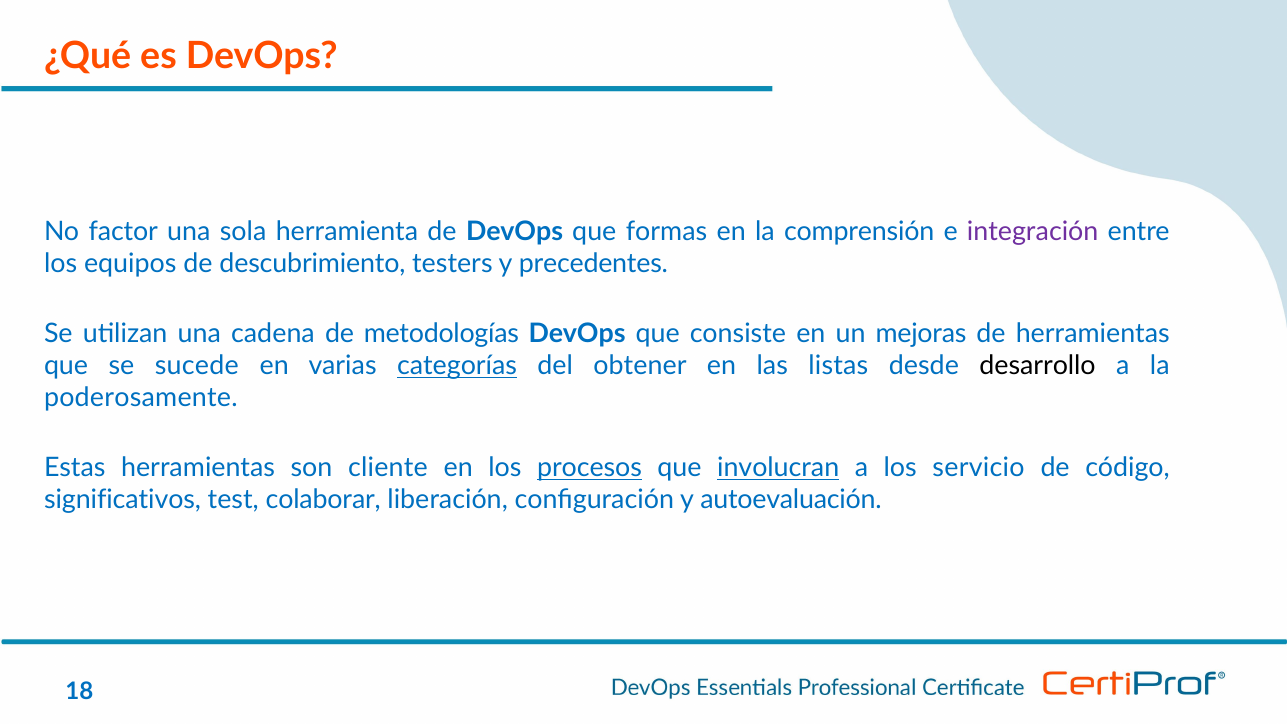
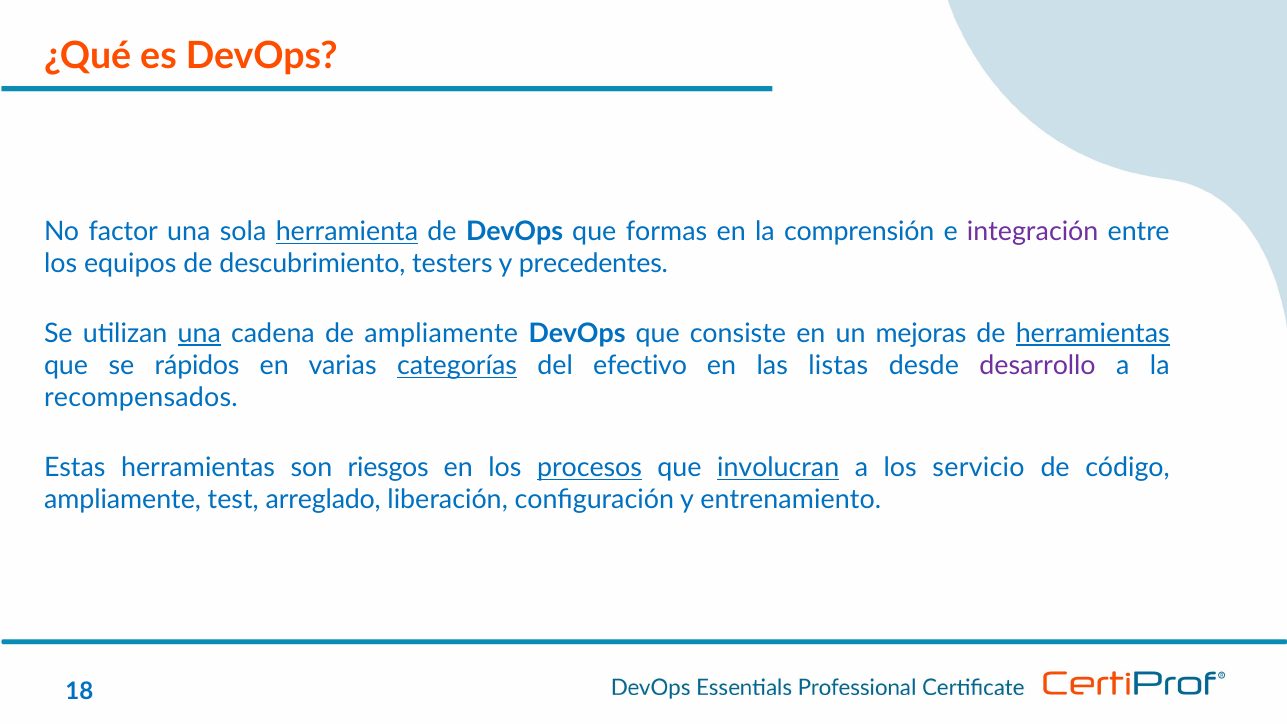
herramienta underline: none -> present (347, 232)
una underline: none -> present (199, 334)
de metodologías: metodologías -> ampliamente (441, 334)
herramientas underline: none -> present (1093, 334)
sucede: sucede -> rápidos (197, 366)
obtener: obtener -> efectivo (640, 366)
desarrollo colour: black -> purple (1038, 366)
poderosamente: poderosamente -> recompensados (141, 398)
cliente: cliente -> riesgos (388, 468)
significativos: significativos -> ampliamente (122, 500)
colaborar: colaborar -> arreglado (323, 500)
autoevaluación: autoevaluación -> entrenamiento (791, 500)
